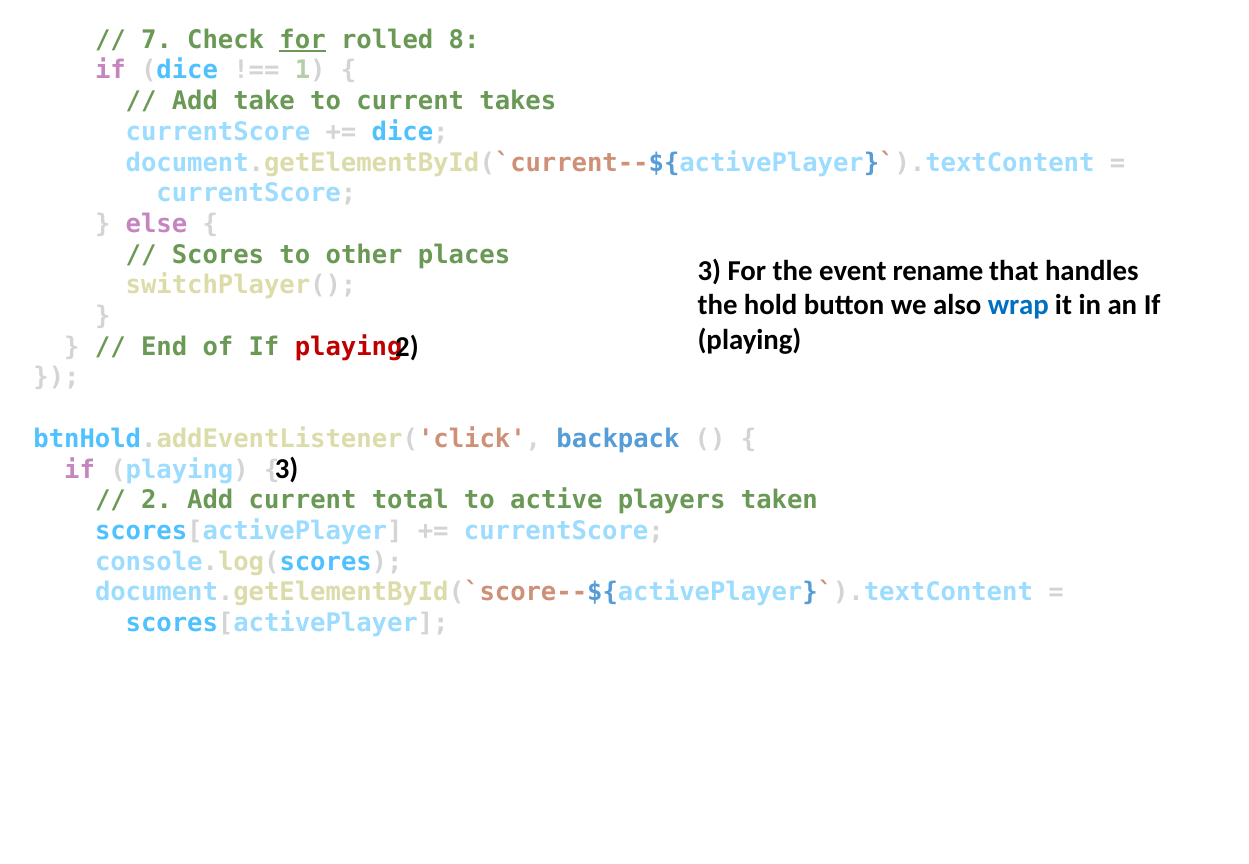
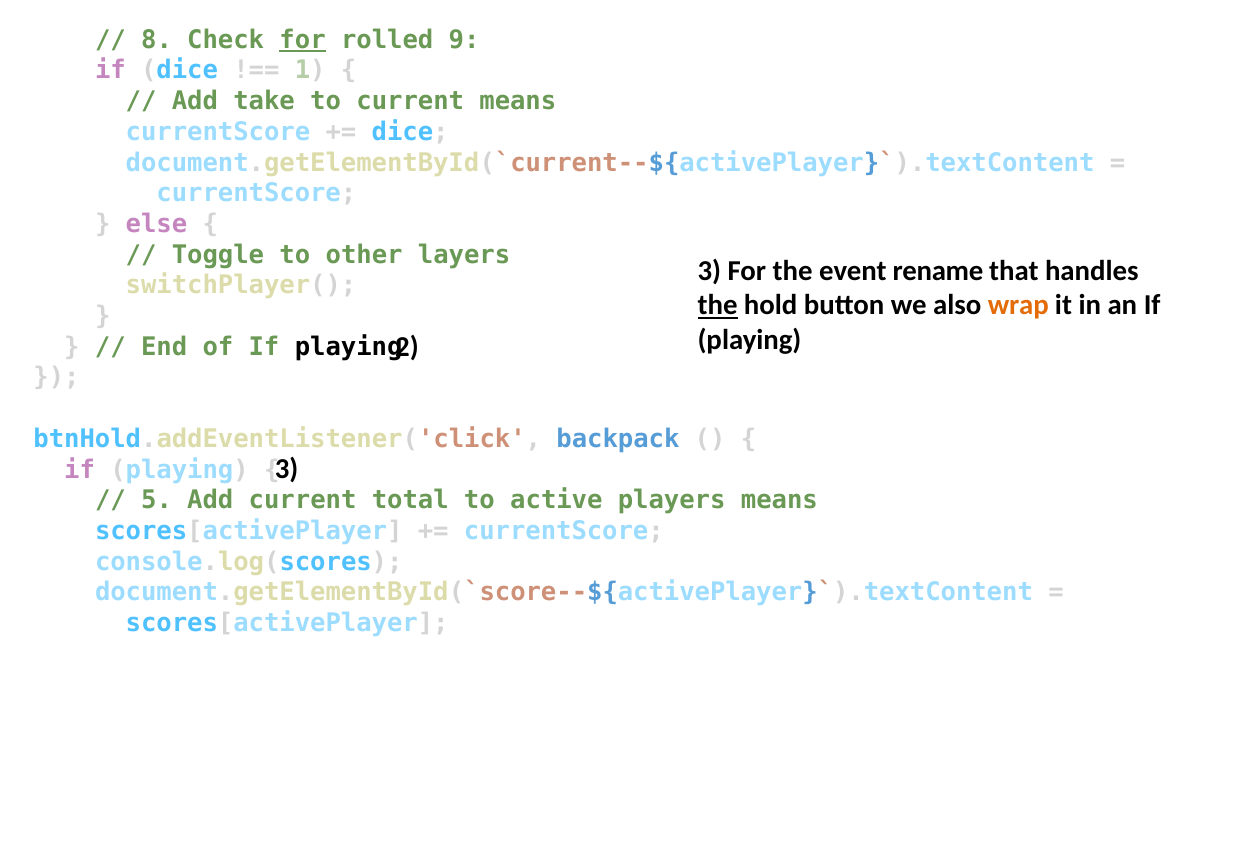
7: 7 -> 8 (157, 40)
8: 8 -> 9 (464, 40)
current takes: takes -> means (518, 101)
Scores: Scores -> Toggle (218, 255)
places: places -> layers (464, 255)
the underline: none -> present (718, 306)
wrap colour: blue -> orange (1018, 306)
playing colour: red -> black (349, 347)
2: 2 -> 5 (157, 501)
players taken: taken -> means (779, 501)
